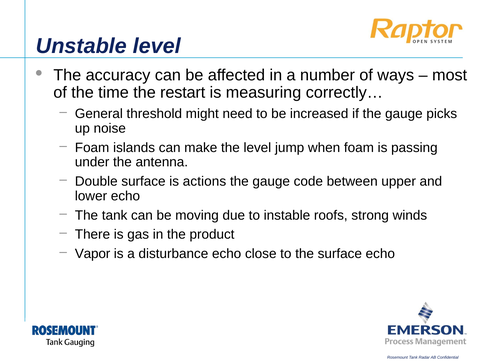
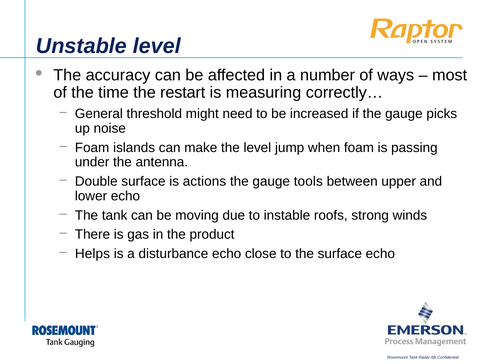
code: code -> tools (308, 181)
Vapor: Vapor -> Helps (92, 254)
